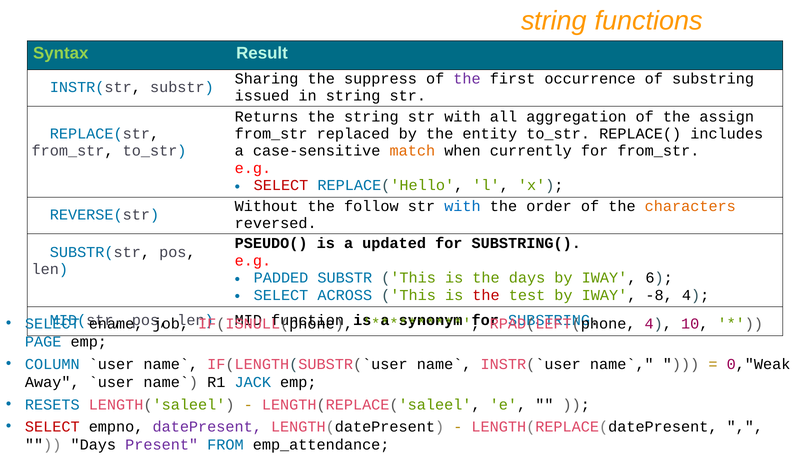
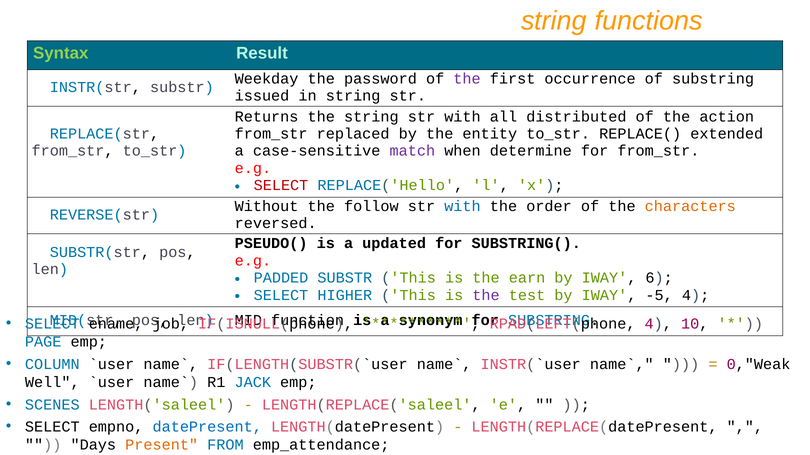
Sharing: Sharing -> Weekday (267, 79)
suppress: suppress -> password (380, 79)
aggregation: aggregation -> distributed (576, 117)
assign: assign -> action (727, 117)
includes: includes -> extended (727, 134)
match colour: orange -> purple (412, 151)
currently: currently -> determine (531, 151)
the days: days -> earn (527, 278)
ACROSS: ACROSS -> HIGHER (345, 295)
the colour: red -> purple (486, 295)
-8: -8 -> -5 (659, 295)
Away: Away -> Well (52, 383)
RESETS: RESETS -> SCENES (52, 405)
SELECT colour: red -> black (52, 427)
datePresent colour: purple -> blue (207, 427)
Present colour: purple -> orange (162, 446)
